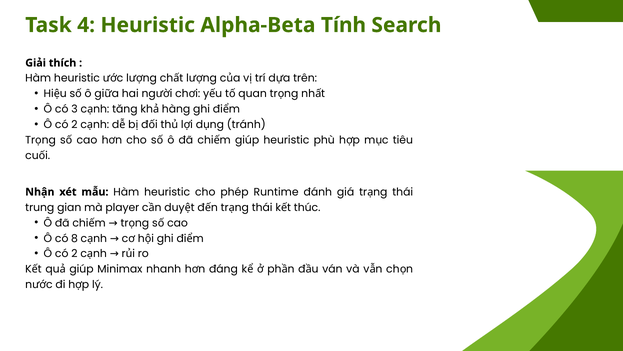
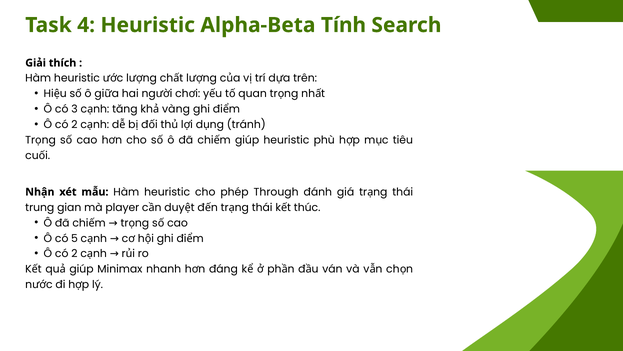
hàng: hàng -> vàng (176, 109)
Runtime: Runtime -> Through (276, 192)
8: 8 -> 5 (75, 238)
